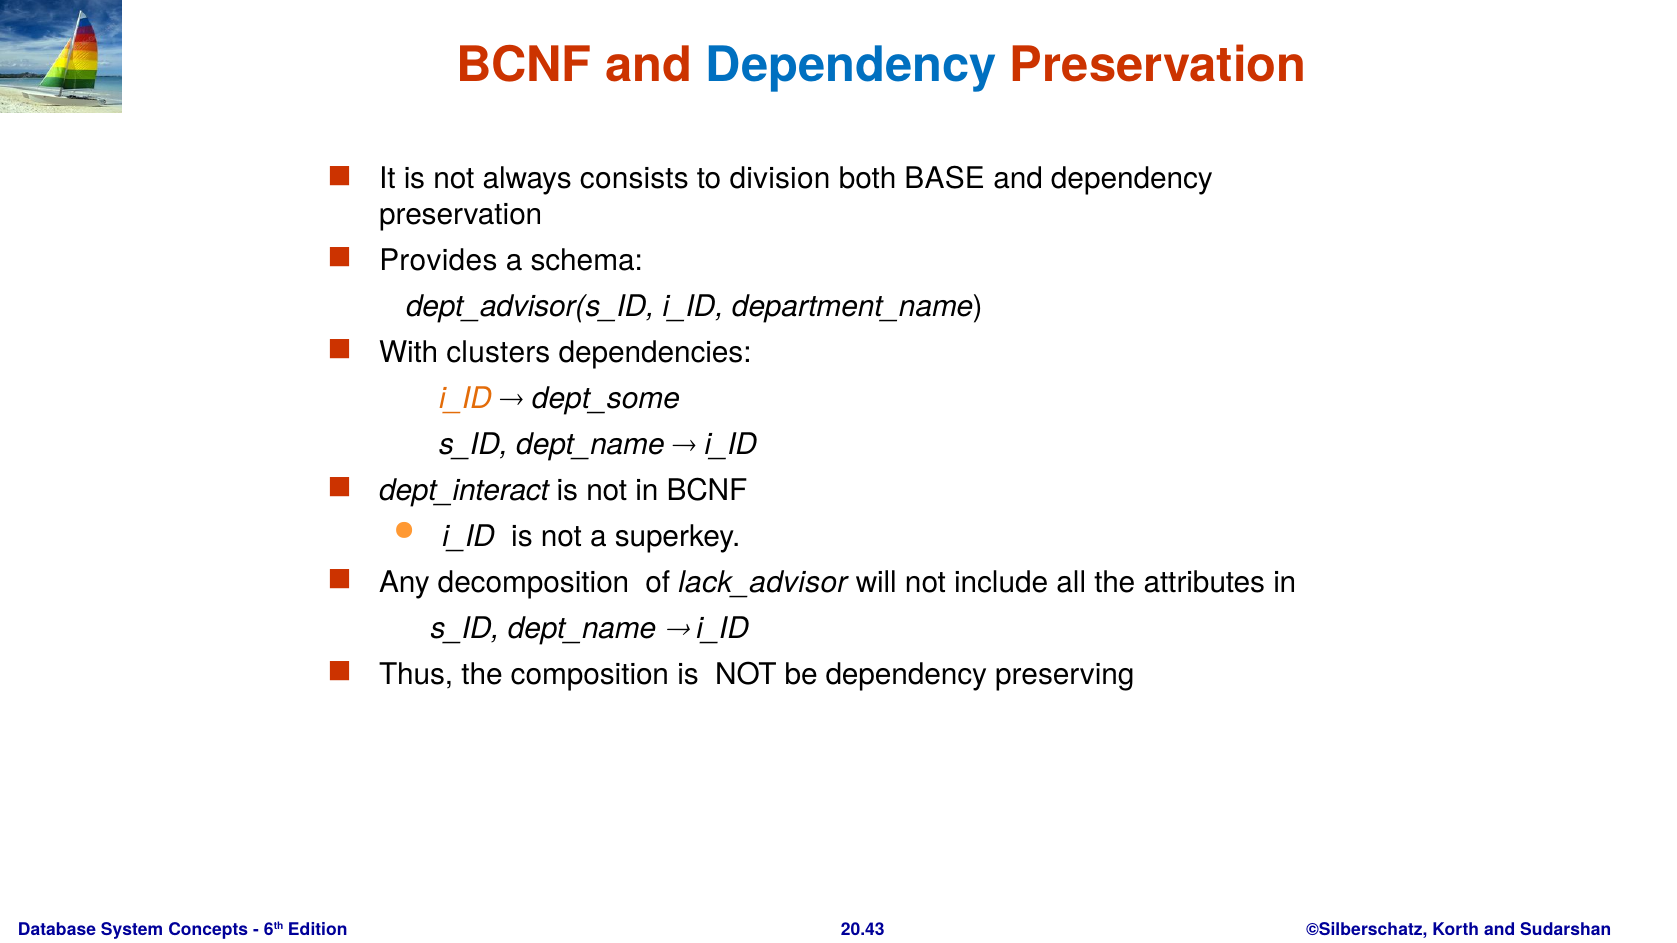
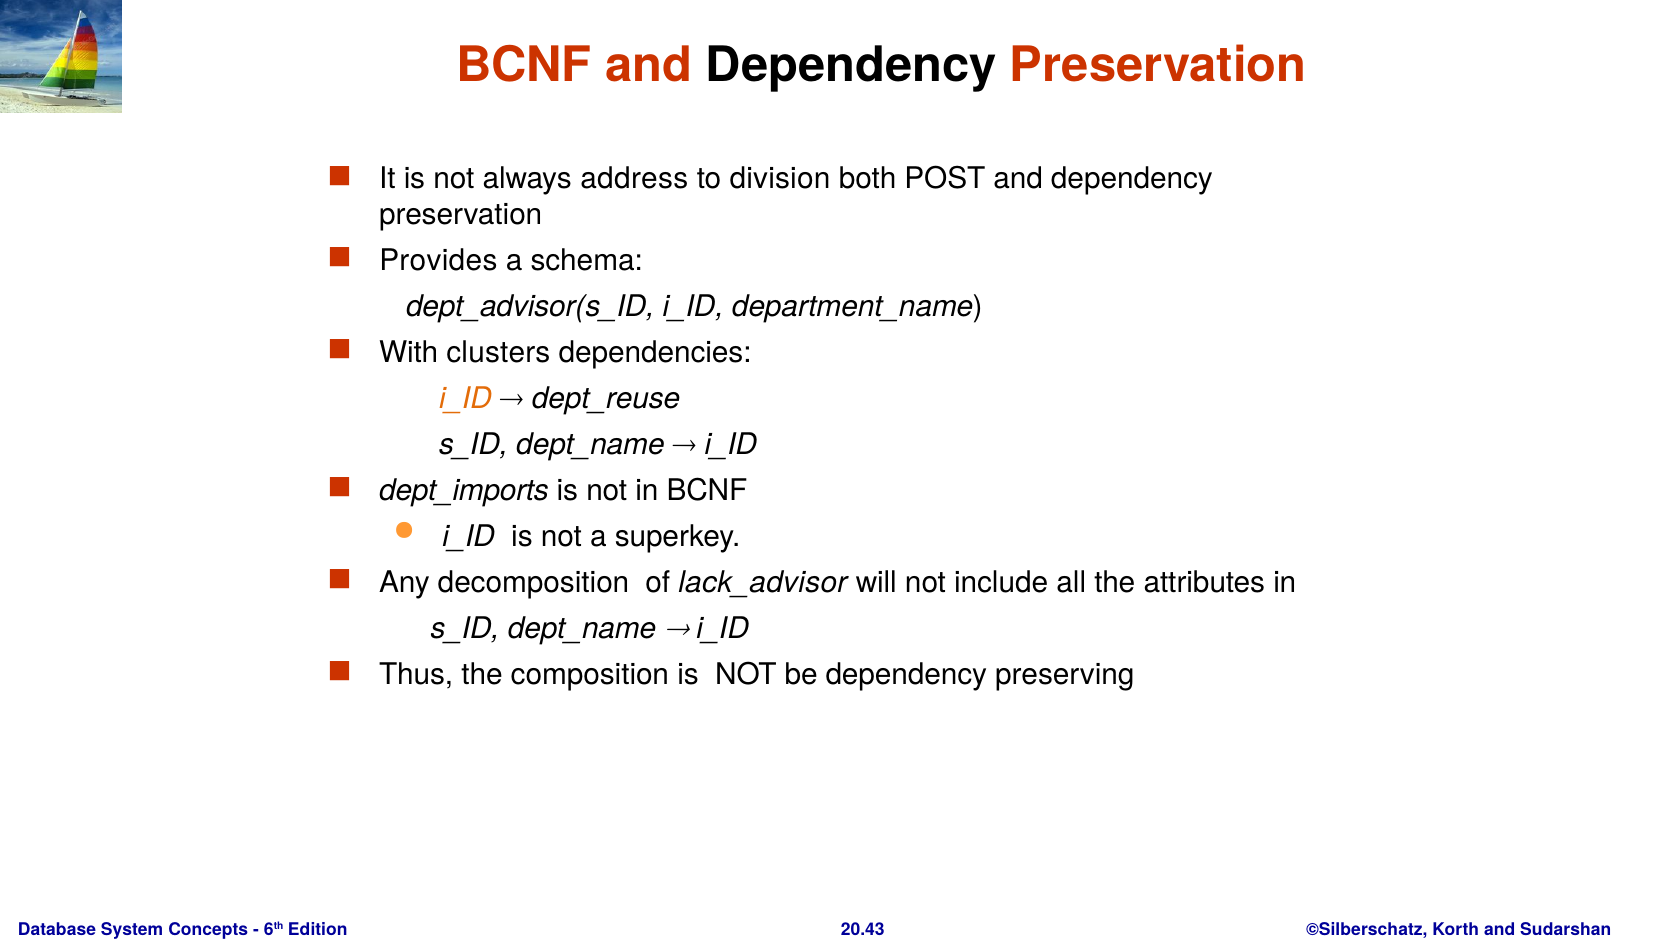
Dependency colour: blue -> black (851, 66)
consists: consists -> address (634, 179)
BASE: BASE -> POST (945, 179)
dept_some: dept_some -> dept_reuse (606, 398)
dept_interact: dept_interact -> dept_imports (464, 490)
